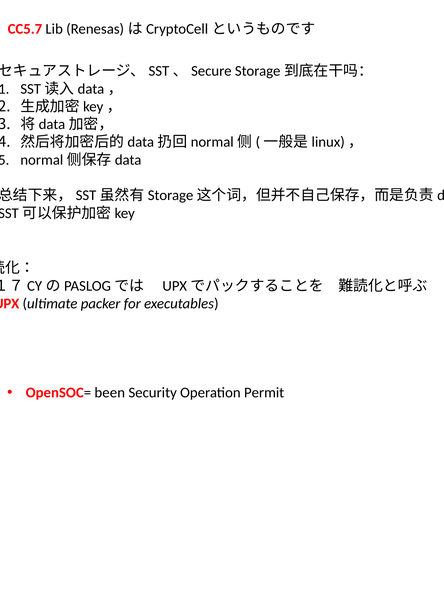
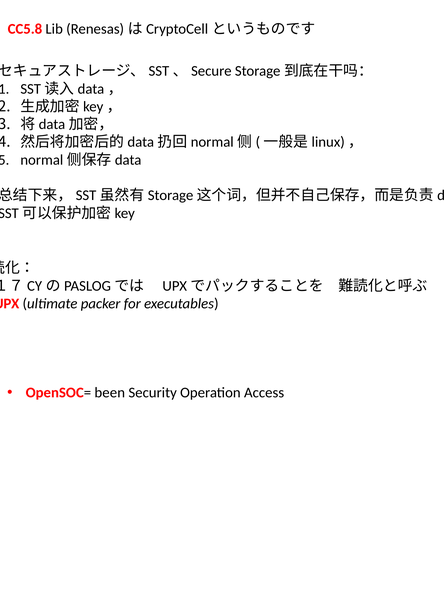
CC5.7: CC5.7 -> CC5.8 (25, 29)
Permit: Permit -> Access (264, 393)
